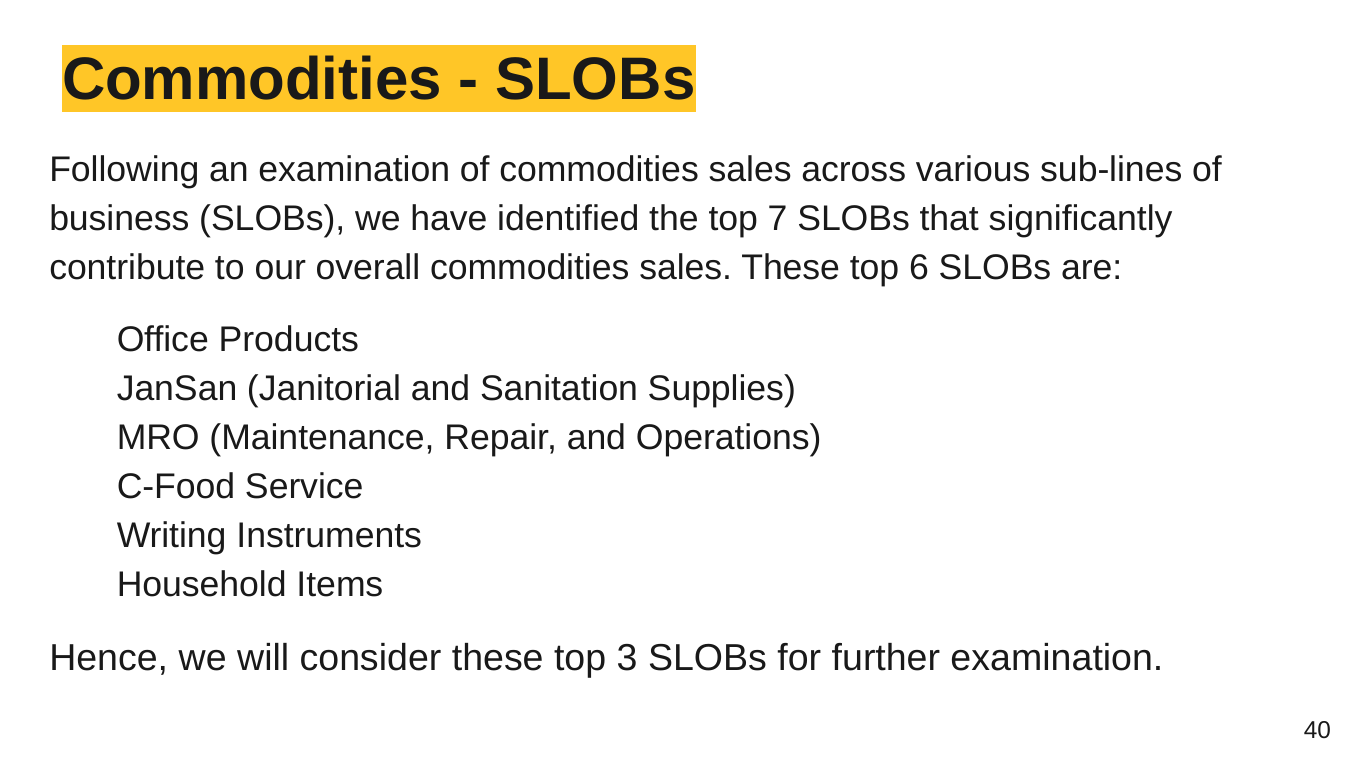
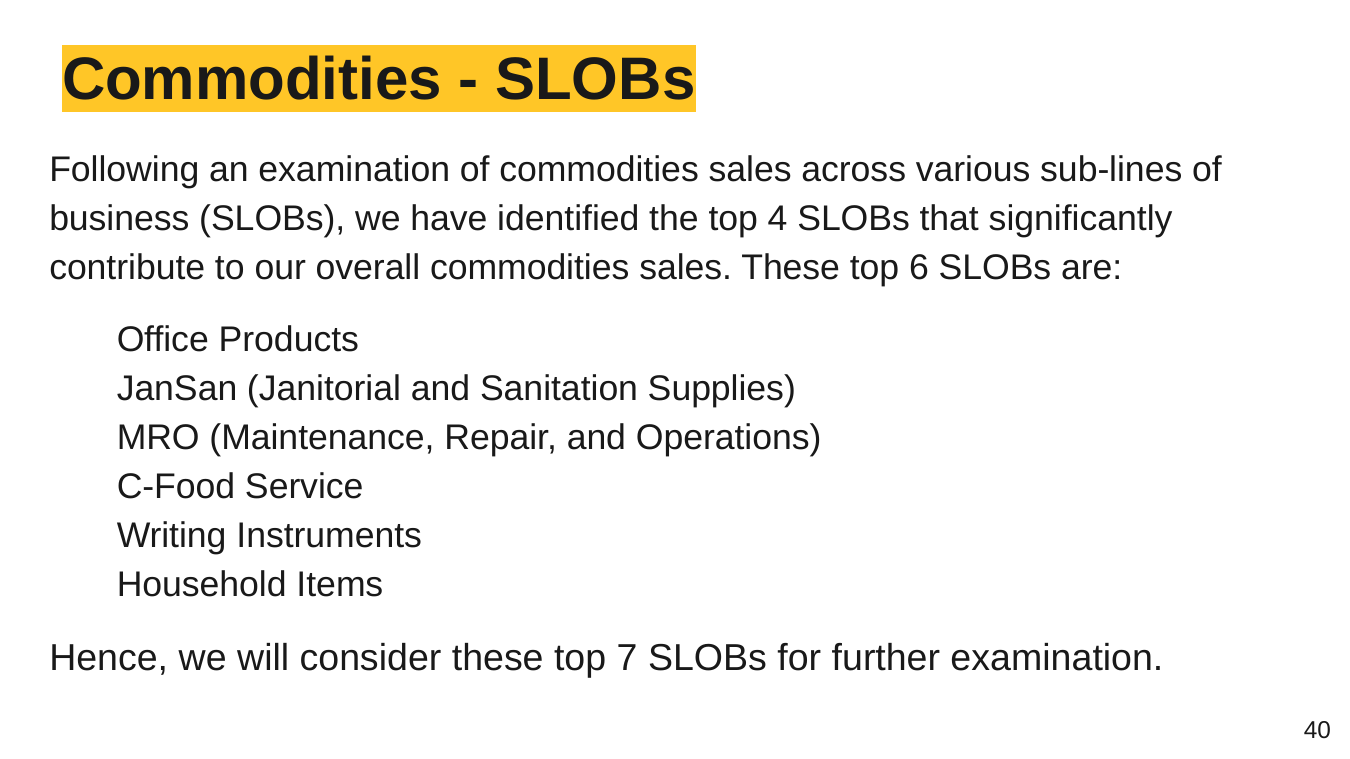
top 7: 7 -> 4 (778, 219)
top 3: 3 -> 7 (627, 659)
